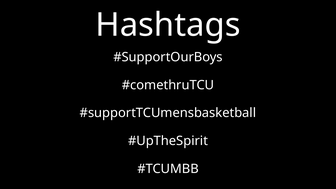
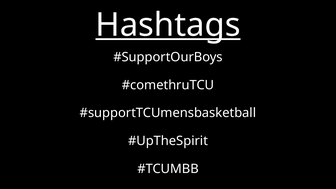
Hashtags underline: none -> present (168, 25)
